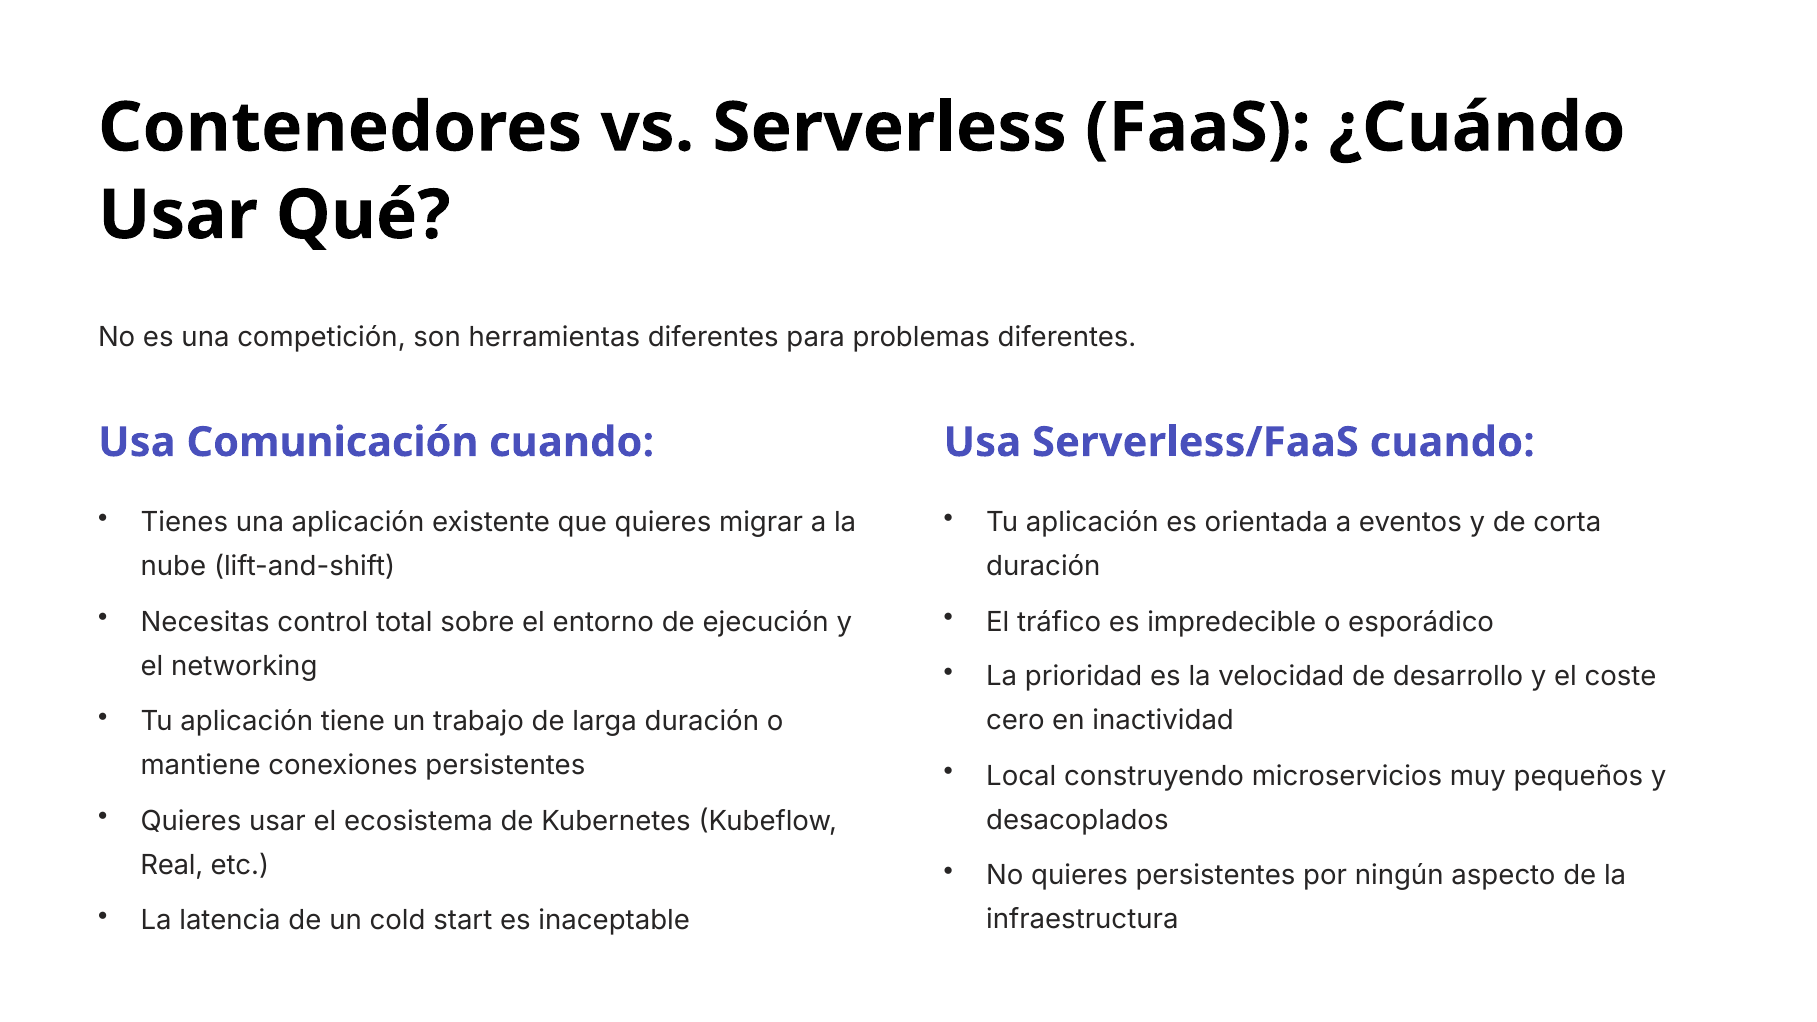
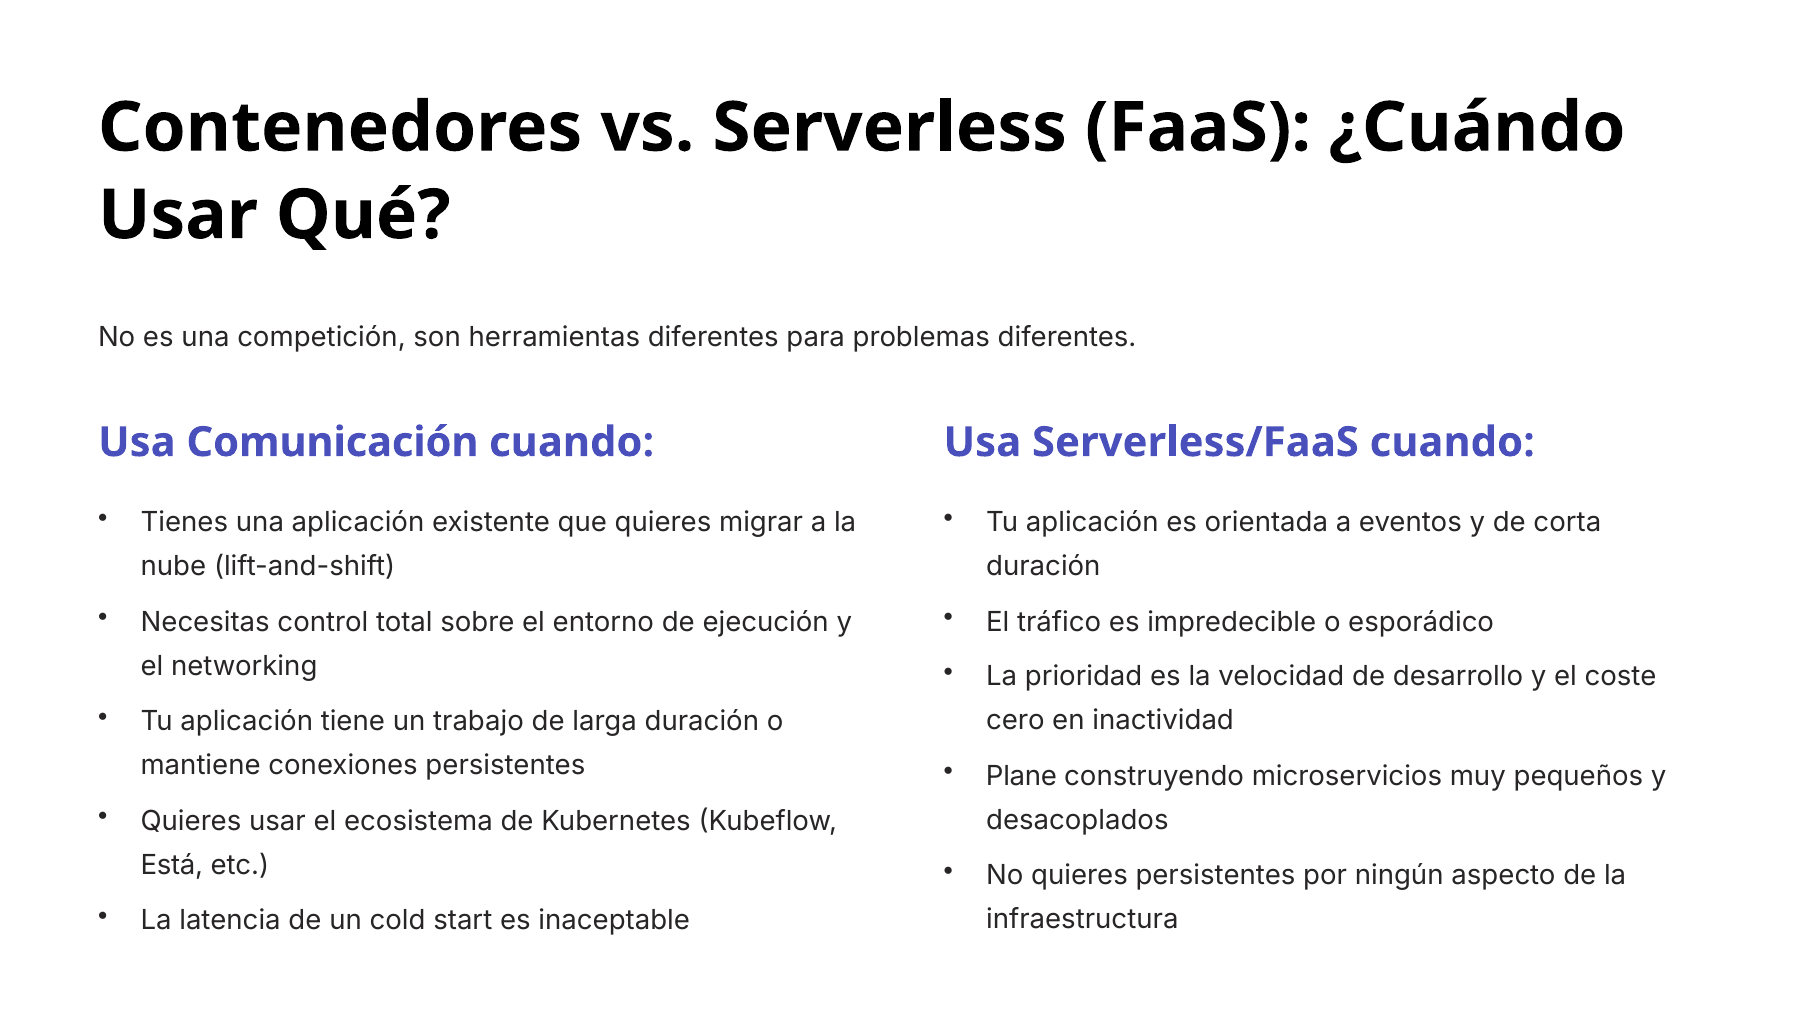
Local: Local -> Plane (1021, 776)
Real: Real -> Está (172, 865)
